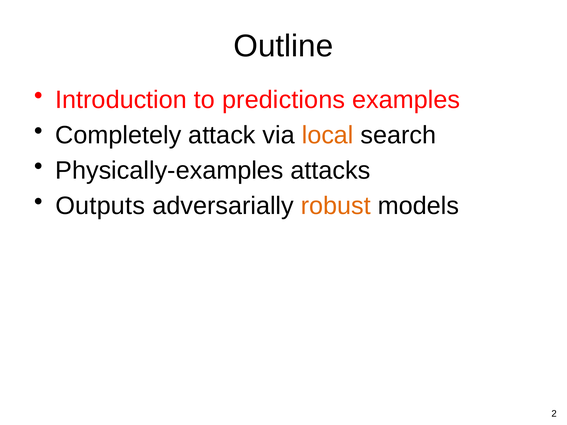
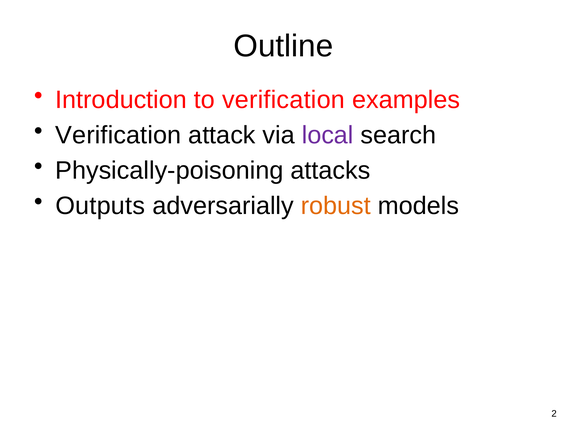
to predictions: predictions -> verification (284, 100)
Completely: Completely -> Verification (118, 135)
local colour: orange -> purple (328, 135)
Physically-examples: Physically-examples -> Physically-poisoning (169, 171)
